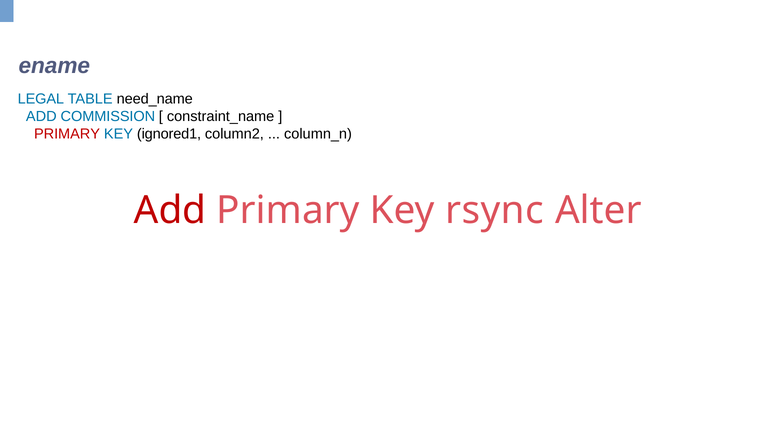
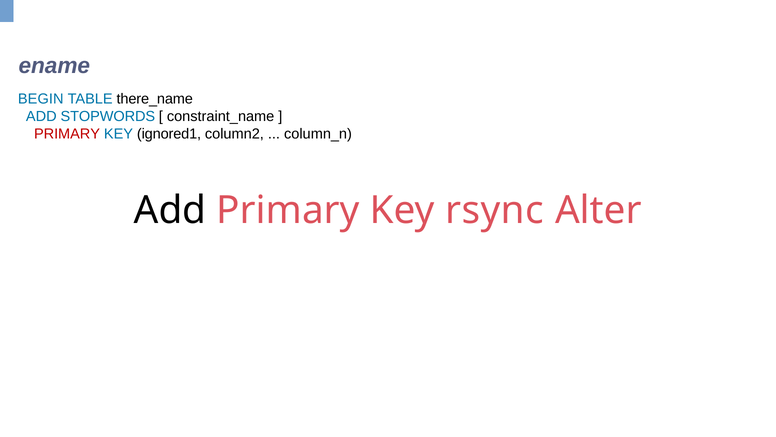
LEGAL: LEGAL -> BEGIN (41, 99)
need_name: need_name -> there_name (155, 99)
COMMISSION: COMMISSION -> STOPWORDS (108, 116)
Add colour: red -> black (170, 210)
